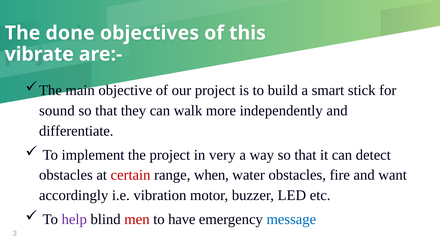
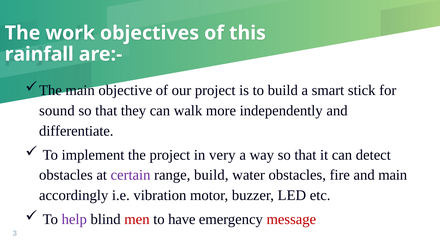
done: done -> work (70, 33)
vibrate: vibrate -> rainfall (39, 54)
certain colour: red -> purple (131, 175)
range when: when -> build (211, 175)
and want: want -> main (393, 175)
message colour: blue -> red (291, 219)
